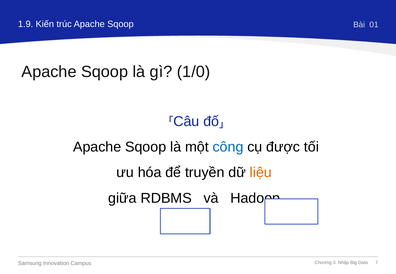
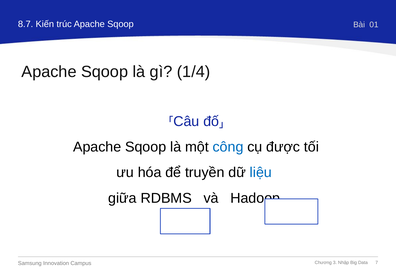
1.9: 1.9 -> 8.7 (26, 24)
1/0: 1/0 -> 1/4 (194, 72)
liệu colour: orange -> blue (261, 173)
